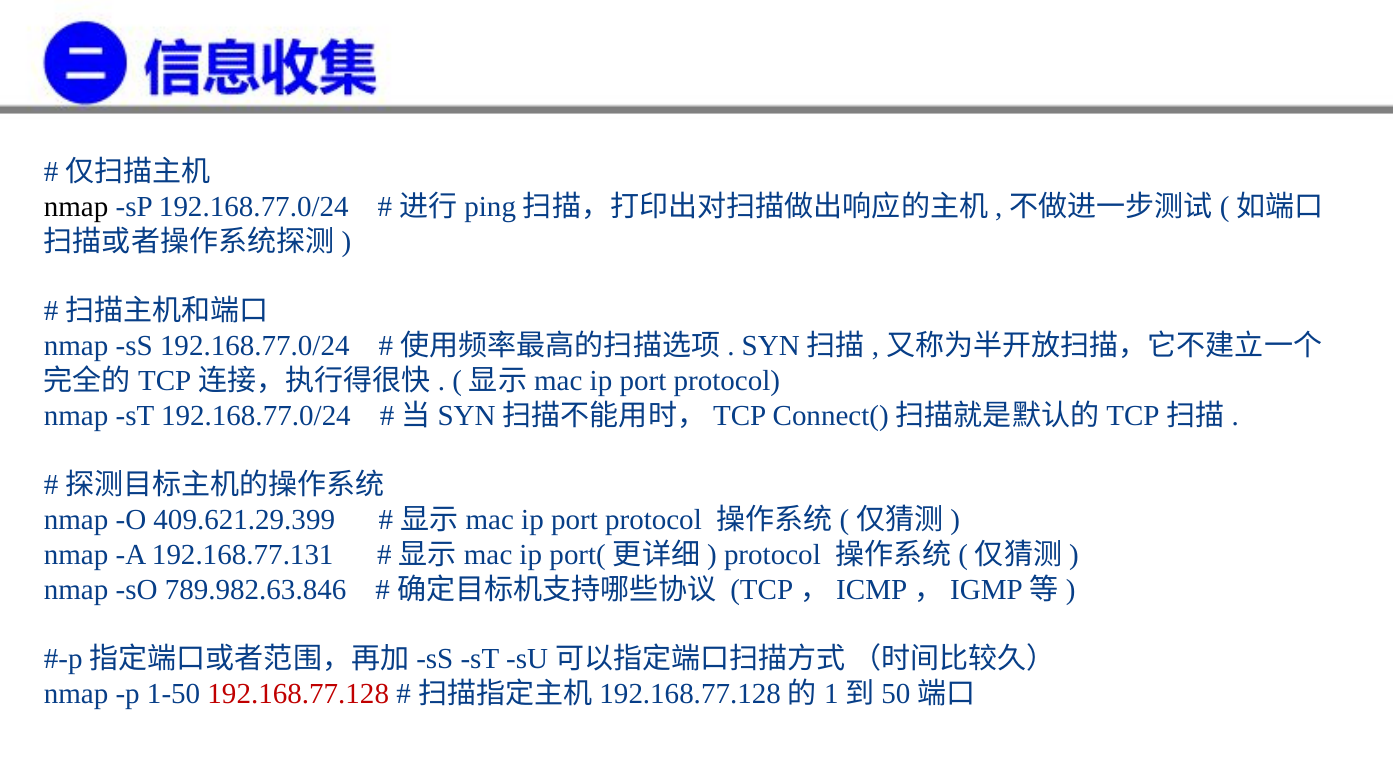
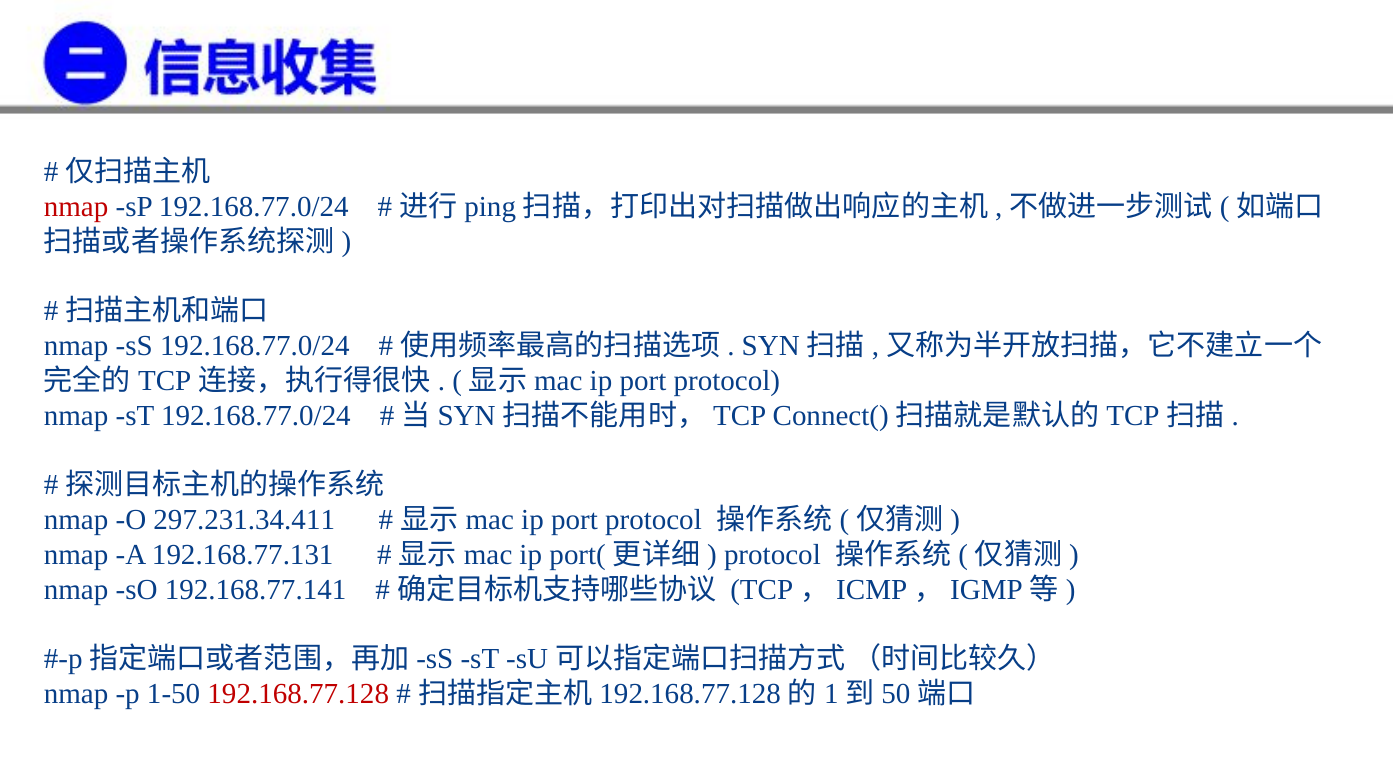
nmap colour: black -> red (76, 207)
409.621.29.399: 409.621.29.399 -> 297.231.34.411 (244, 520)
789.982.63.846: 789.982.63.846 -> 192.168.77.141 (256, 590)
